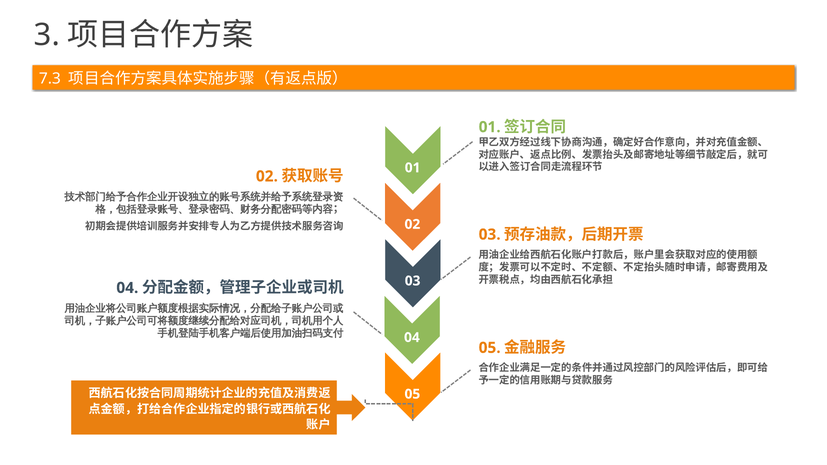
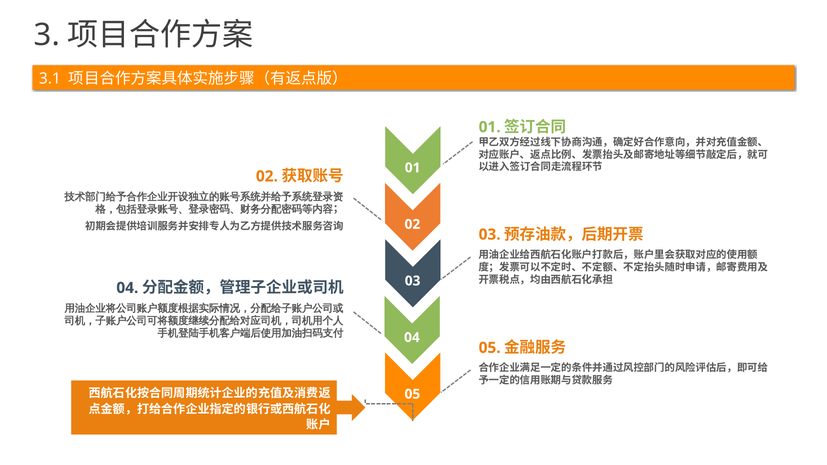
7.3: 7.3 -> 3.1 (50, 78)
